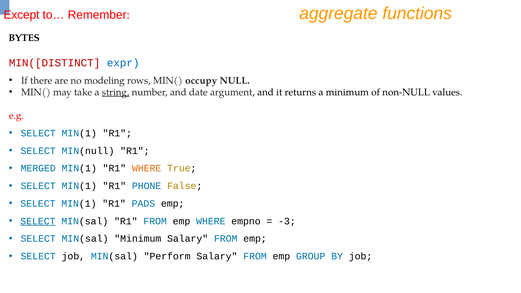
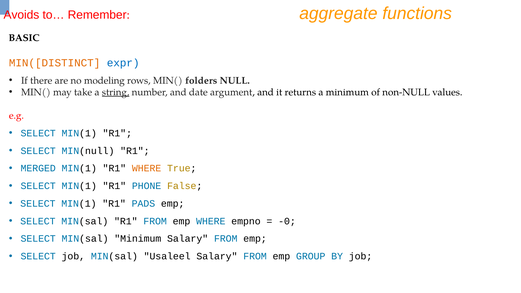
Except: Except -> Avoids (21, 15)
BYTES: BYTES -> BASIC (24, 38)
MIN([DISTINCT colour: red -> orange (55, 63)
occupy: occupy -> folders (201, 81)
SELECT underline: present -> none (38, 221)
-3: -3 -> -0 (287, 221)
Perform: Perform -> Usaleel (167, 256)
